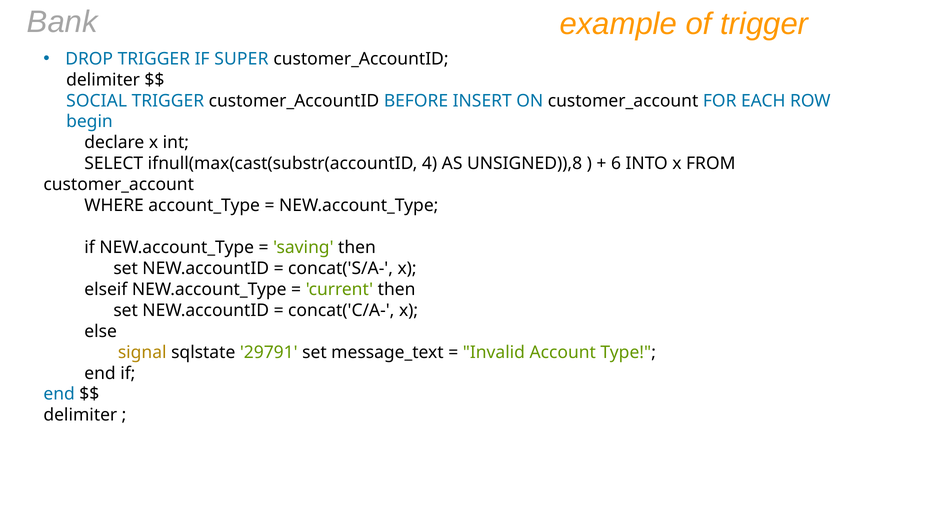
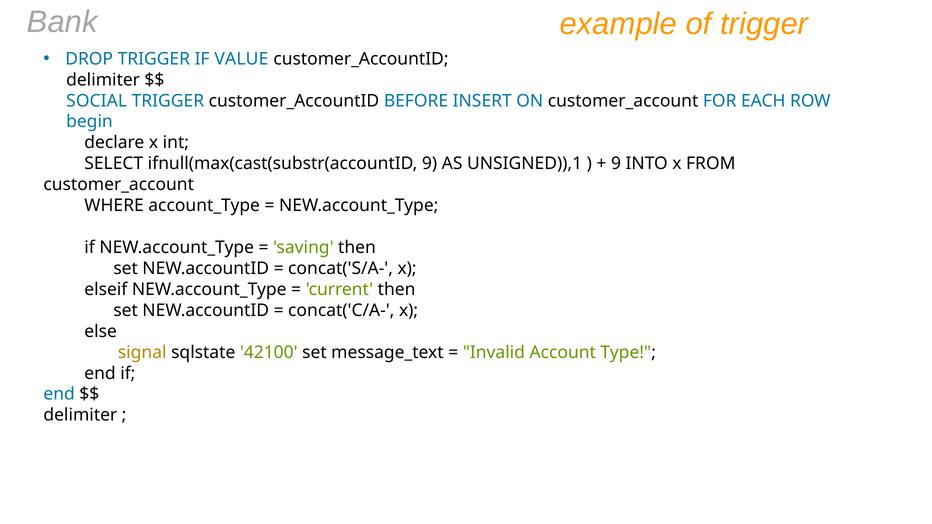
SUPER: SUPER -> VALUE (241, 59)
ifnull(max(cast(substr(accountID 4: 4 -> 9 (430, 164)
UNSIGNED)),8: UNSIGNED)),8 -> UNSIGNED)),1 (525, 164)
6: 6 -> 9 (616, 164)
29791: 29791 -> 42100 (269, 352)
